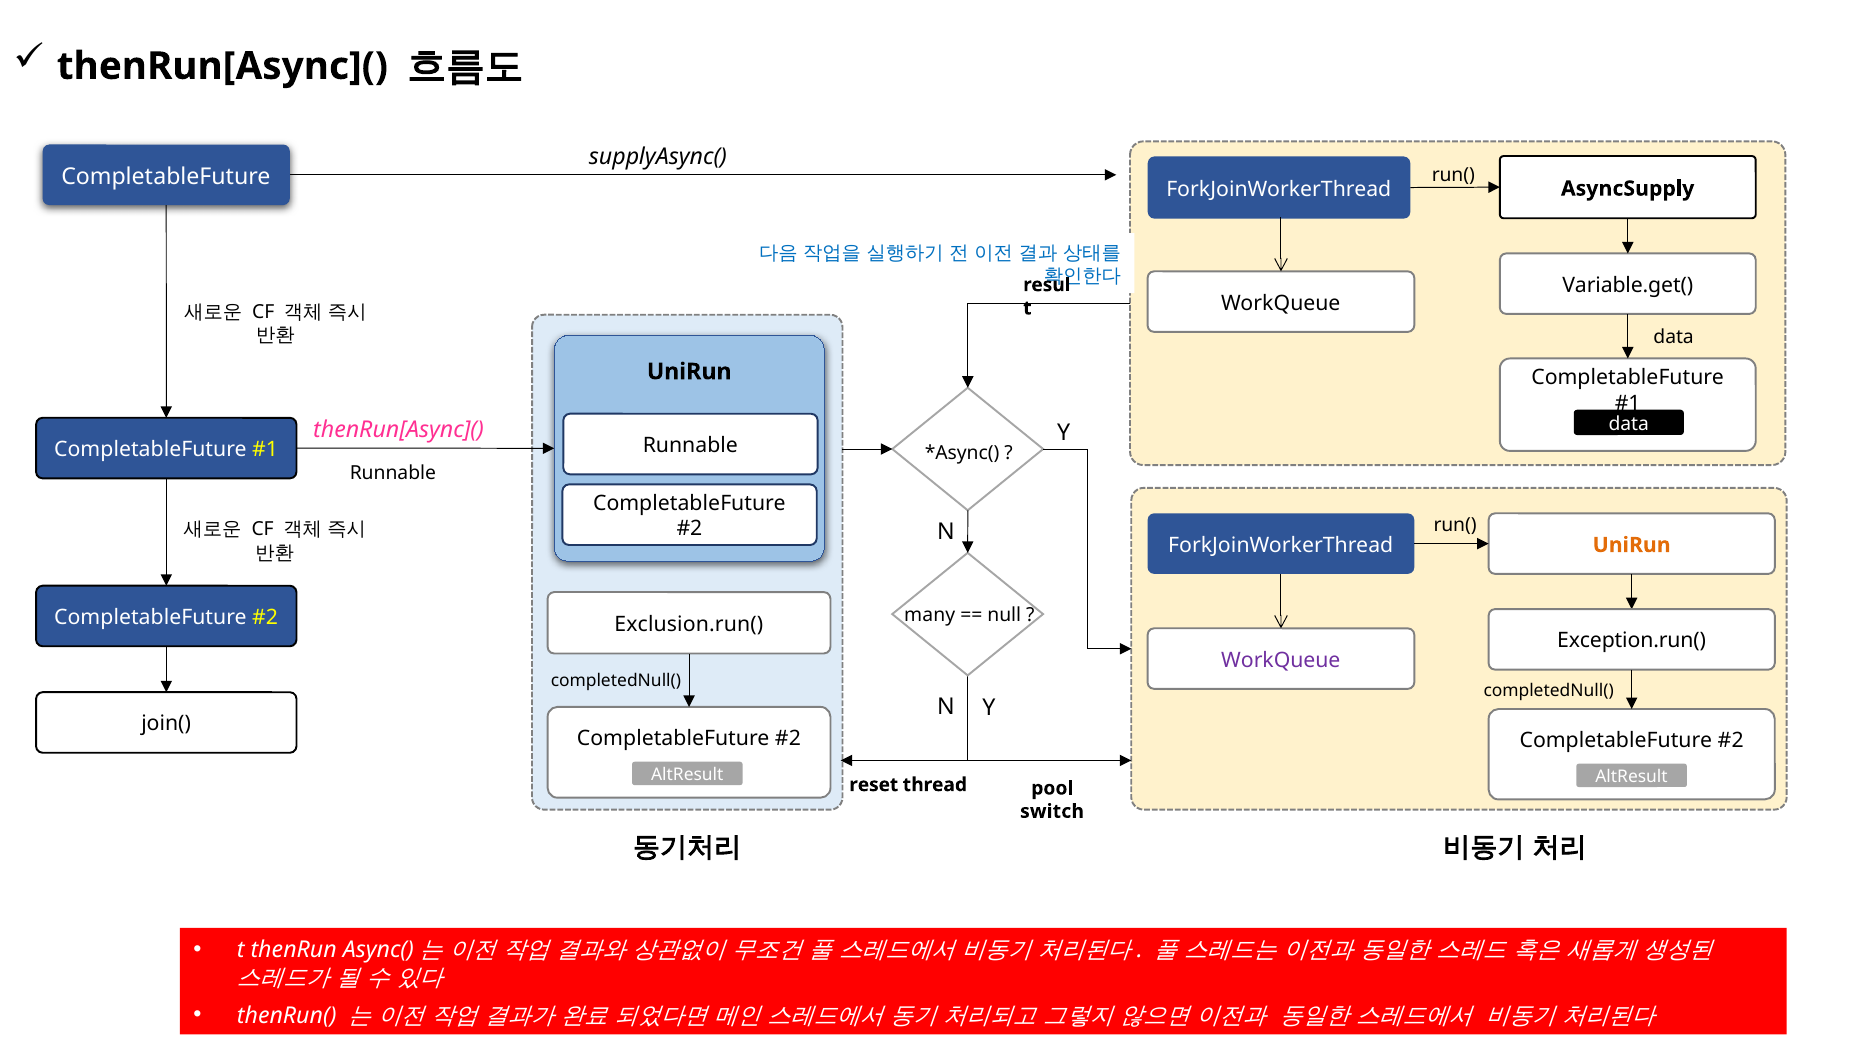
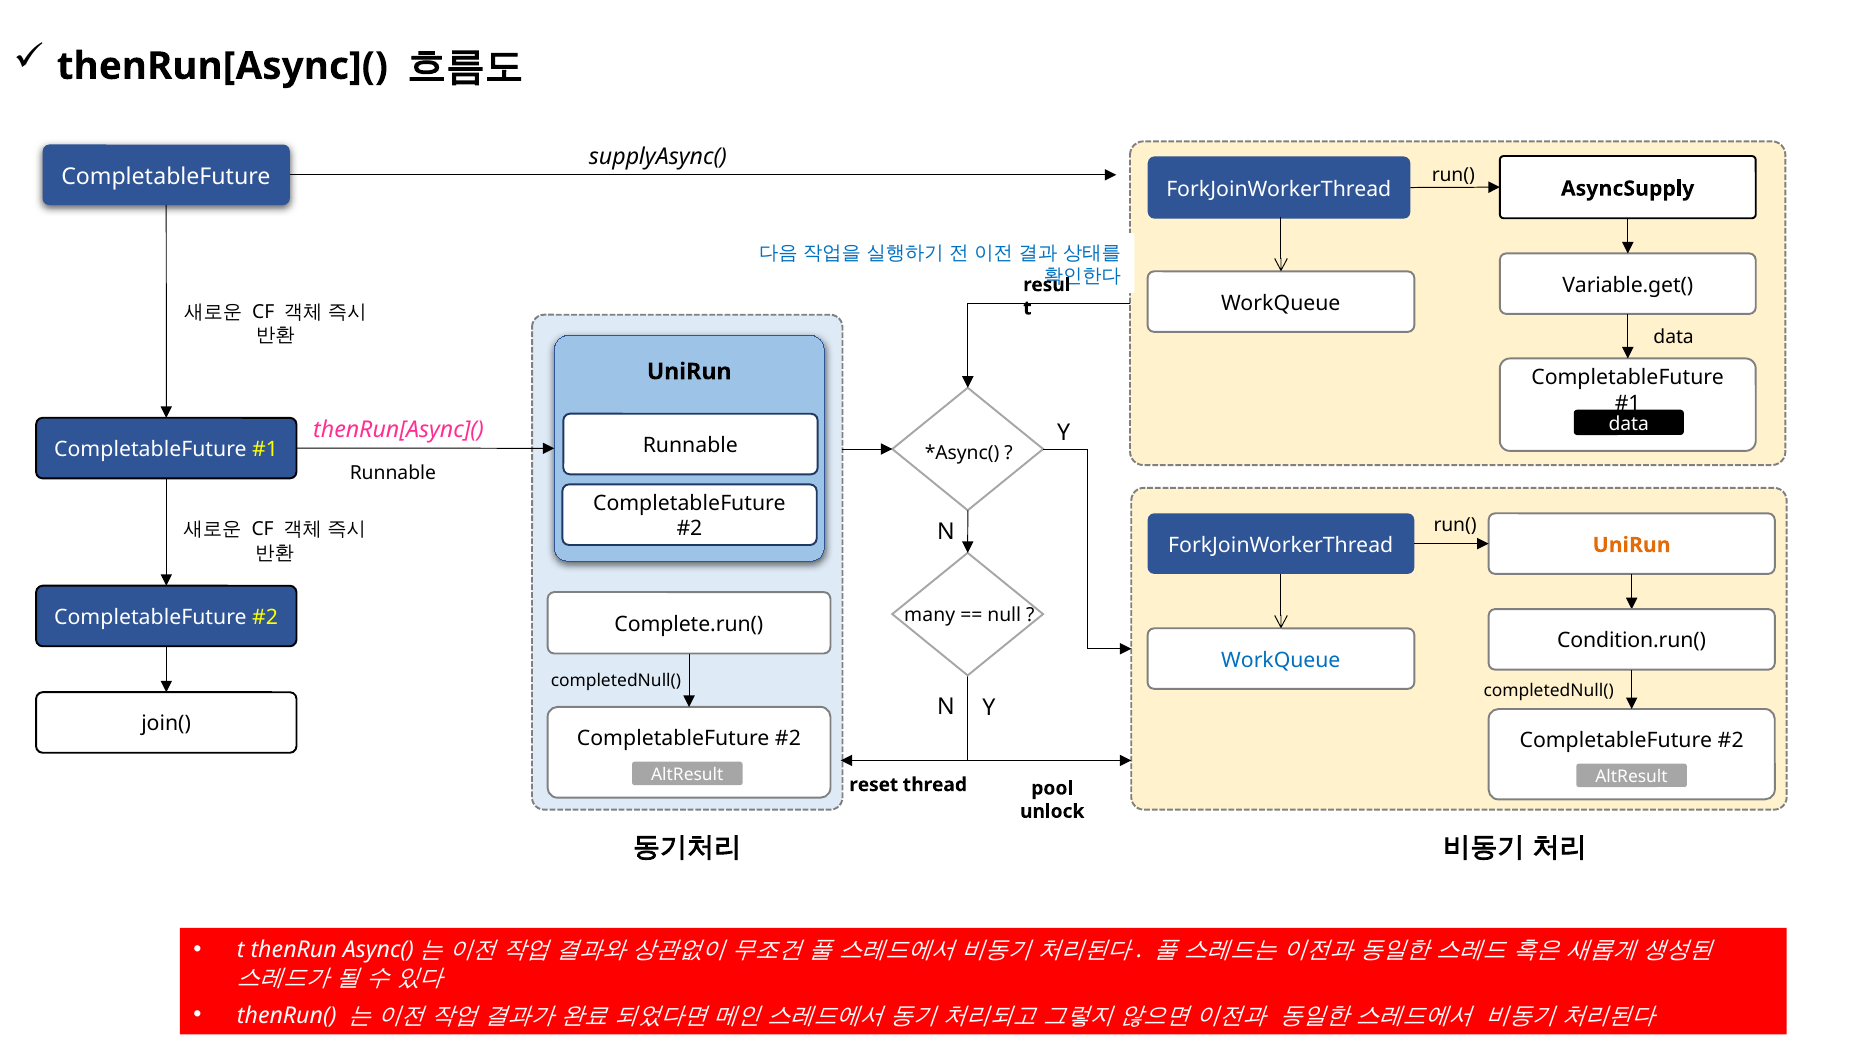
Exclusion.run(: Exclusion.run( -> Complete.run( (689, 624)
Exception.run(: Exception.run( -> Condition.run( (1632, 641)
WorkQueue colour: purple -> blue (1281, 660)
switch: switch -> unlock (1052, 812)
